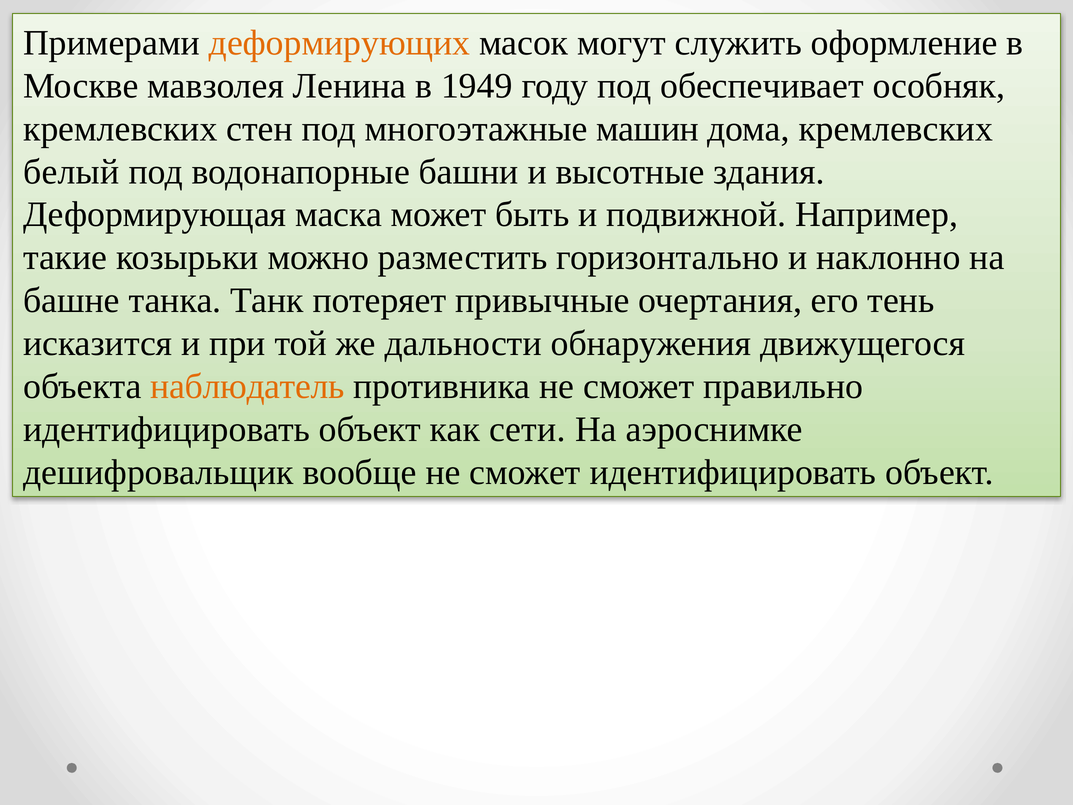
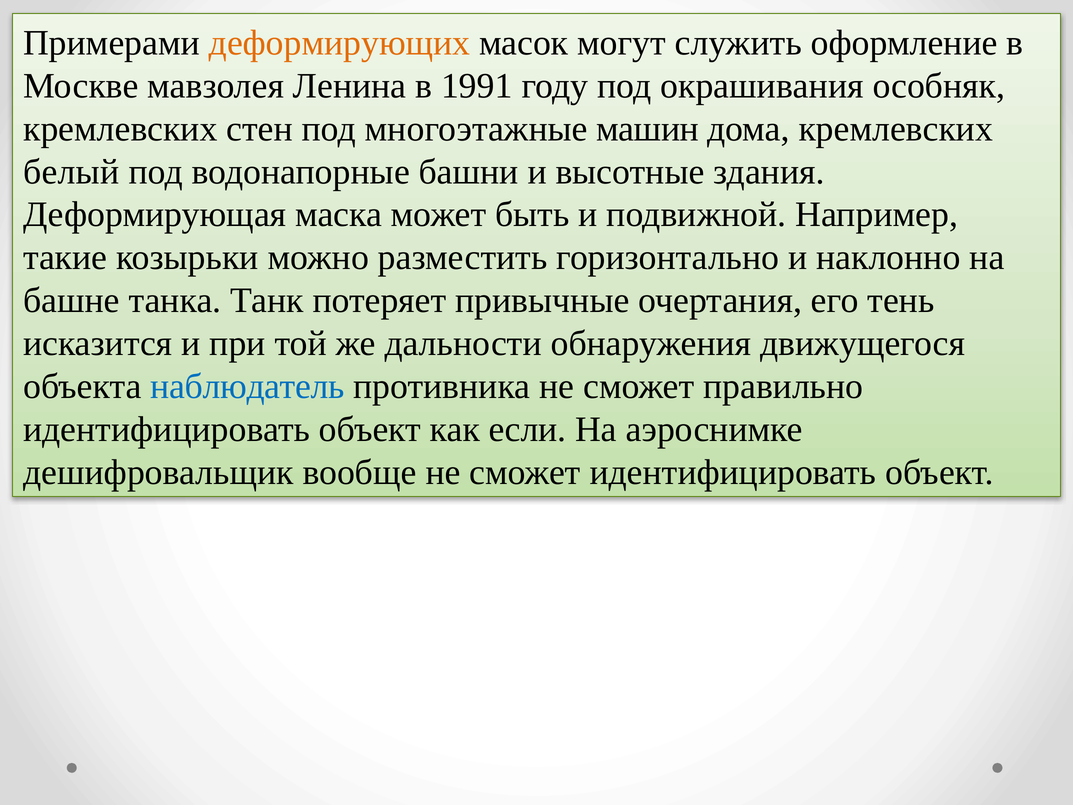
1949: 1949 -> 1991 (477, 86)
обеспечивает: обеспечивает -> окрашивания (762, 86)
наблюдатель colour: orange -> blue (248, 386)
сети: сети -> если (528, 429)
